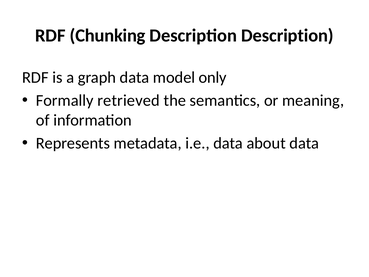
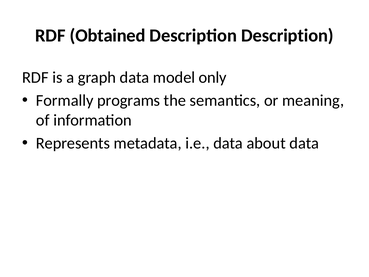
Chunking: Chunking -> Obtained (108, 35)
retrieved: retrieved -> programs (129, 100)
